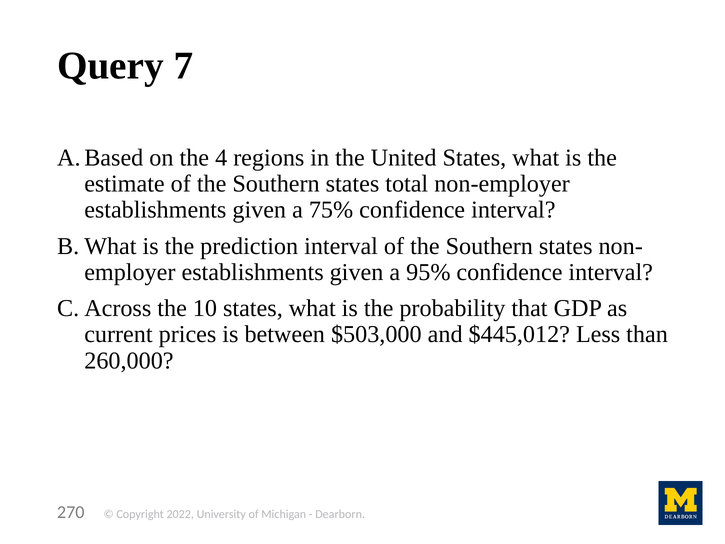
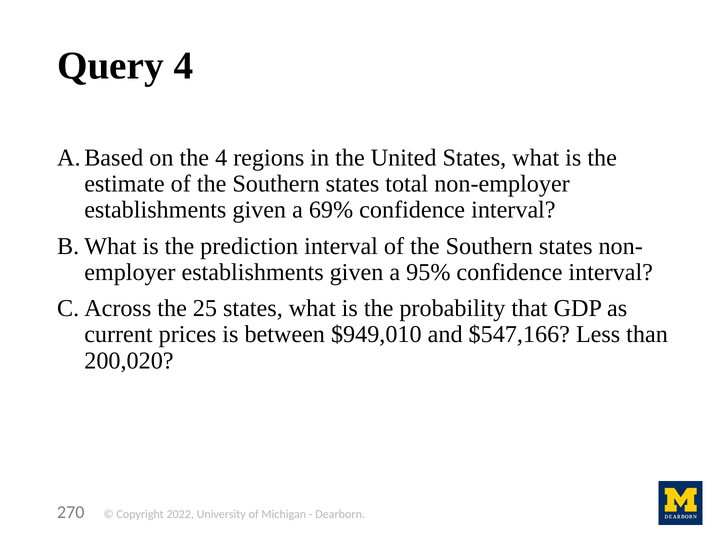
Query 7: 7 -> 4 (183, 66)
75%: 75% -> 69% (331, 210)
10: 10 -> 25 (205, 308)
$503,000: $503,000 -> $949,010 (376, 334)
$445,012: $445,012 -> $547,166 (519, 334)
260,000: 260,000 -> 200,020 (129, 360)
